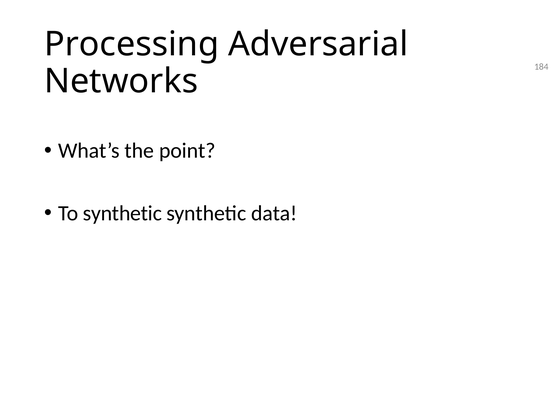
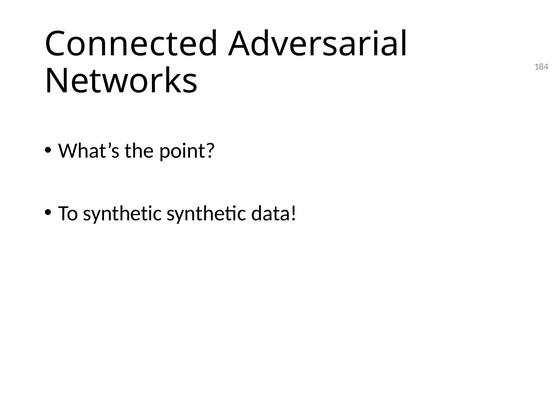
Processing: Processing -> Connected (132, 44)
